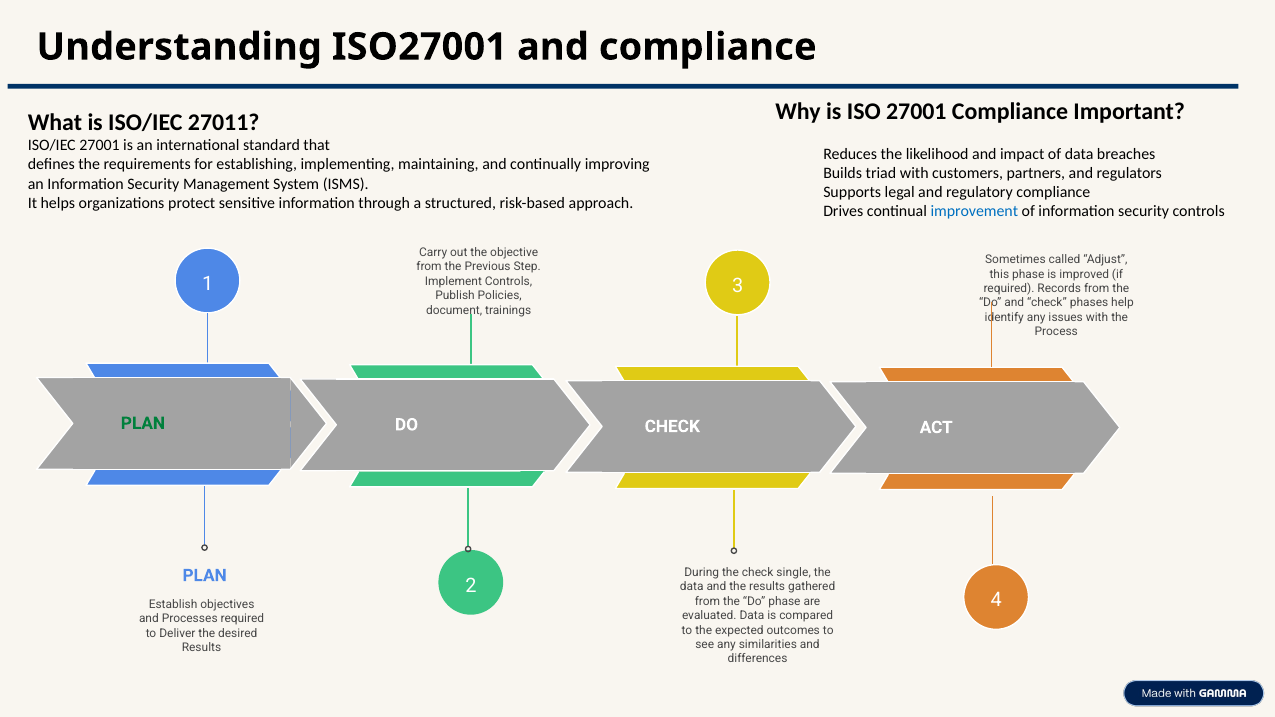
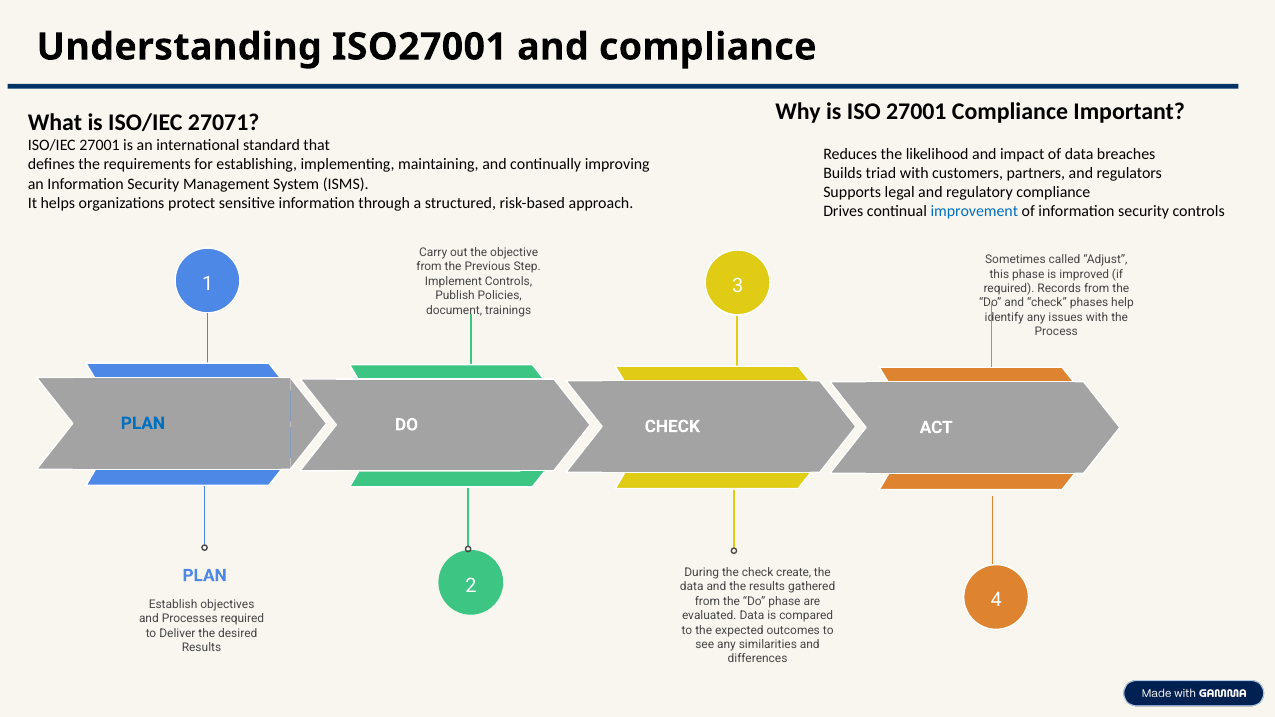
27011: 27011 -> 27071 (224, 122)
PLAN colour: green -> blue (143, 423)
single: single -> create (794, 573)
